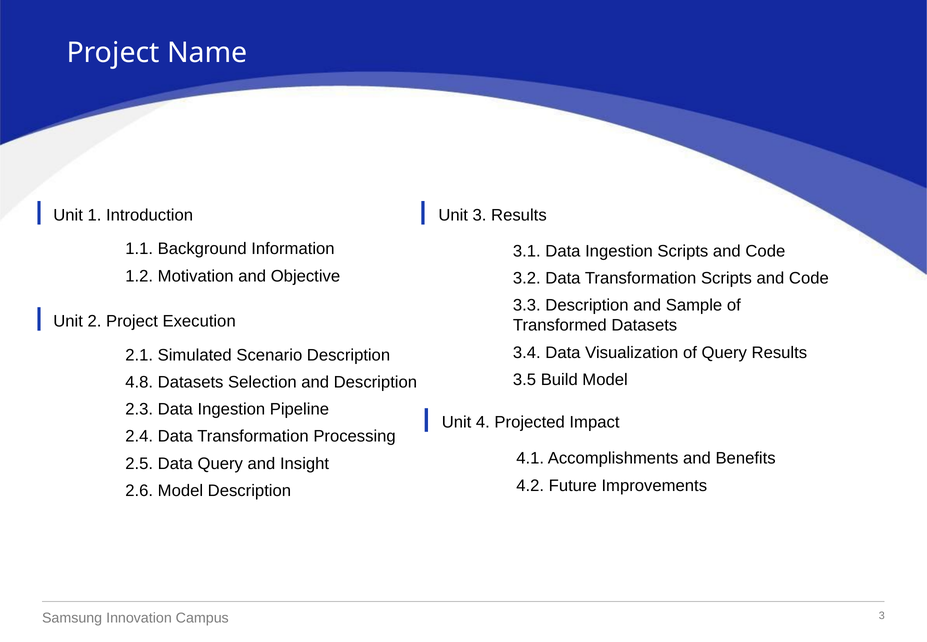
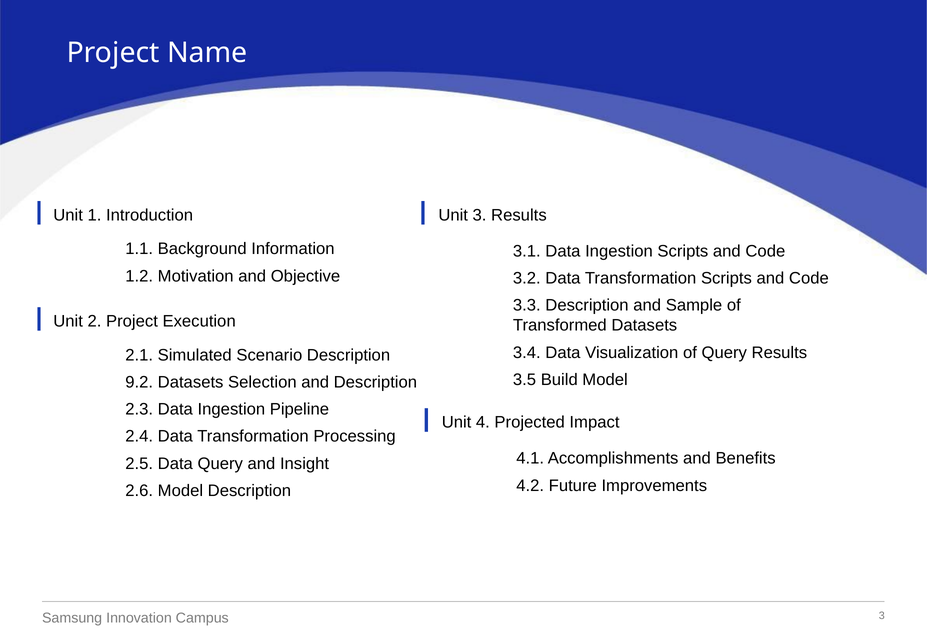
4.8: 4.8 -> 9.2 (139, 382)
